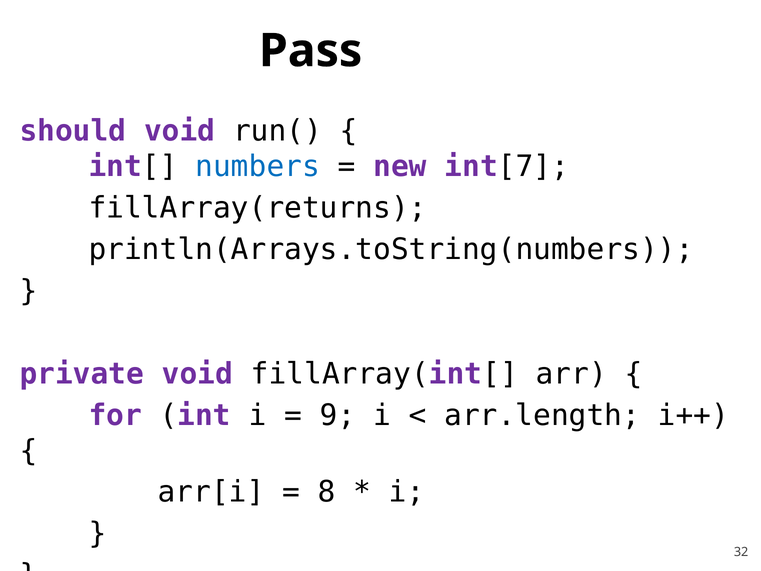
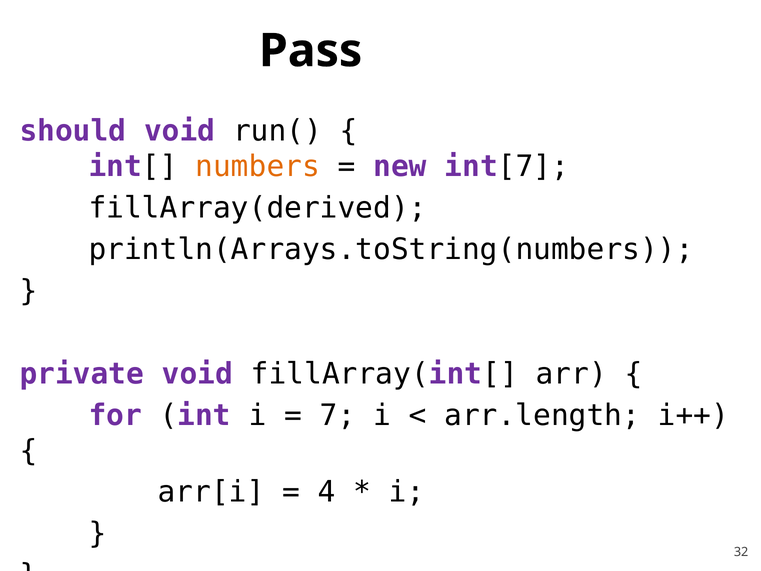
numbers colour: blue -> orange (258, 167)
fillArray(returns: fillArray(returns -> fillArray(derived (258, 208)
9: 9 -> 7 (337, 415)
8: 8 -> 4 (327, 492)
